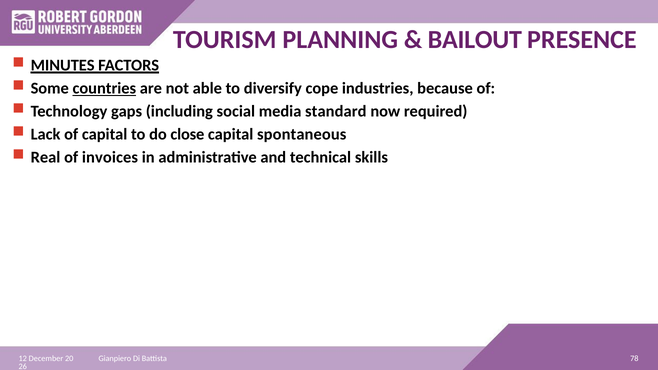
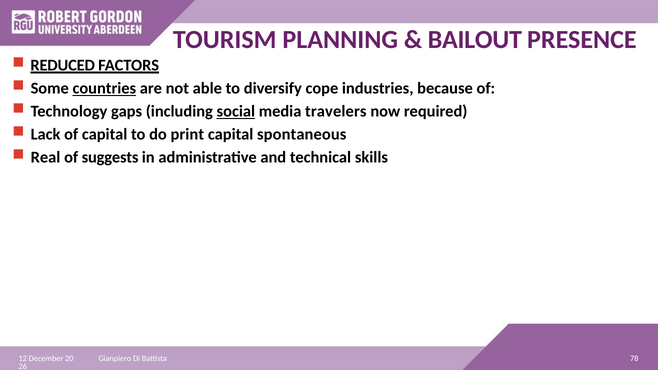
MINUTES: MINUTES -> REDUCED (63, 65)
social underline: none -> present (236, 111)
standard: standard -> travelers (336, 111)
close: close -> print (187, 135)
invoices: invoices -> suggests (110, 158)
